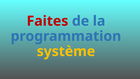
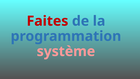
système colour: yellow -> pink (66, 51)
